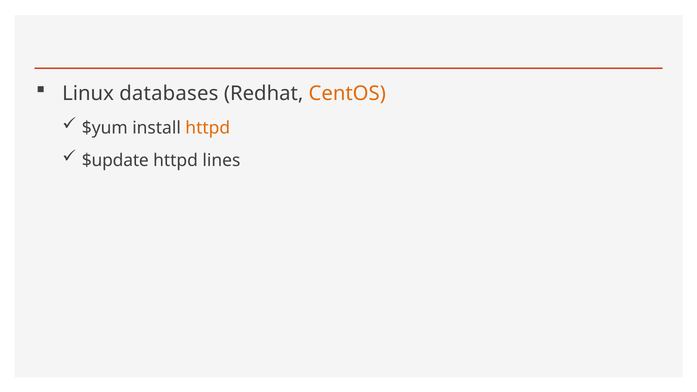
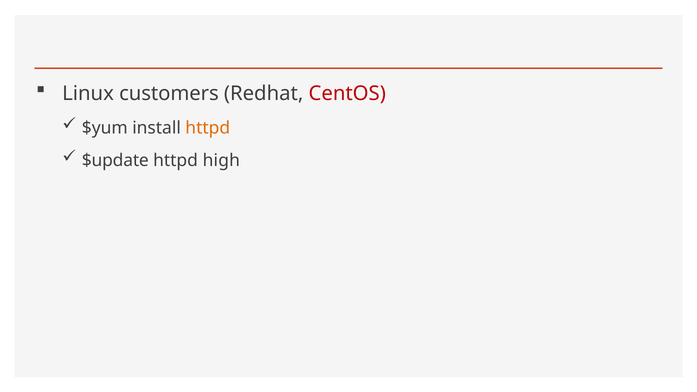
databases: databases -> customers (169, 94)
CentOS colour: orange -> red (347, 94)
lines: lines -> high (221, 161)
